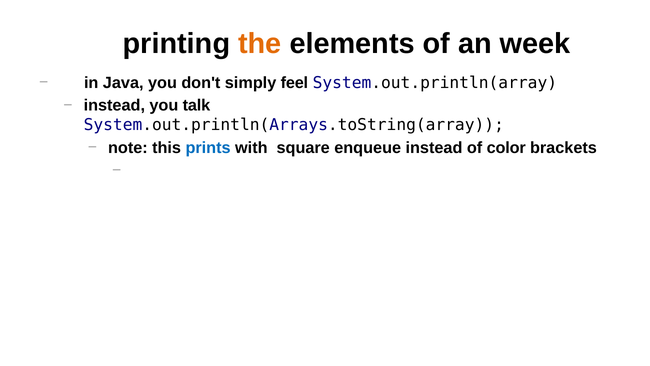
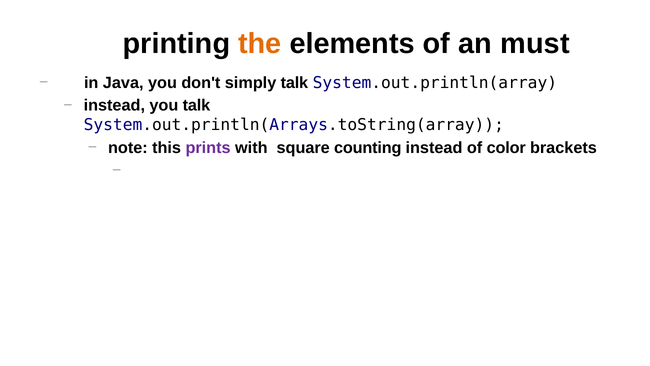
week: week -> must (535, 44)
simply feel: feel -> talk (294, 83)
prints colour: blue -> purple (208, 148)
enqueue: enqueue -> counting (368, 148)
